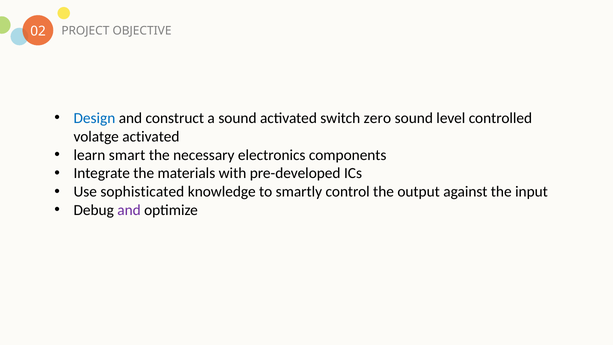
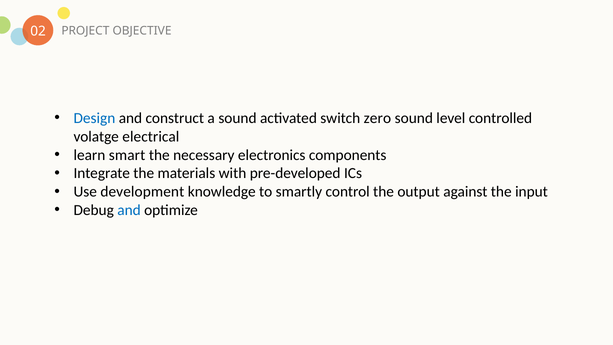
volatge activated: activated -> electrical (151, 136)
sophisticated: sophisticated -> development (142, 192)
and colour: purple -> blue (129, 210)
